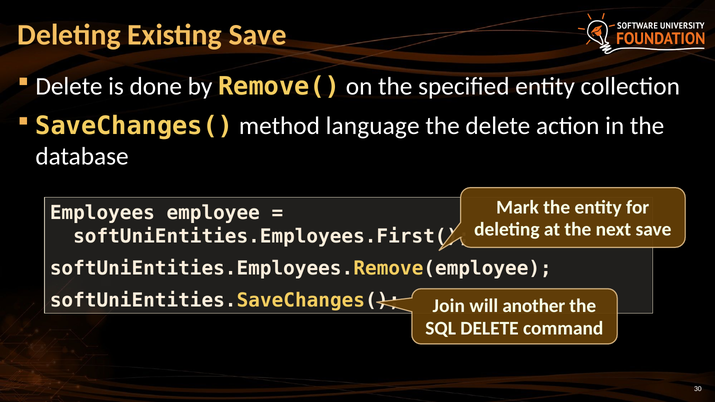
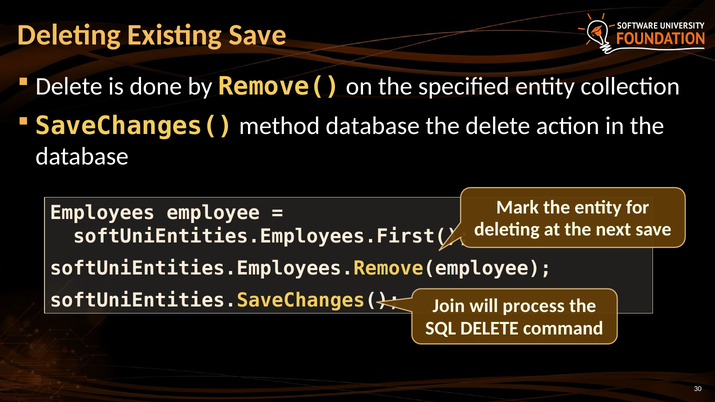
method language: language -> database (373, 126)
another: another -> process (534, 306)
